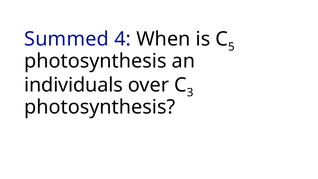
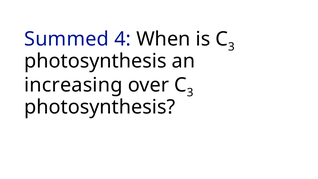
5: 5 -> 3 (231, 47)
individuals: individuals -> increasing (73, 85)
